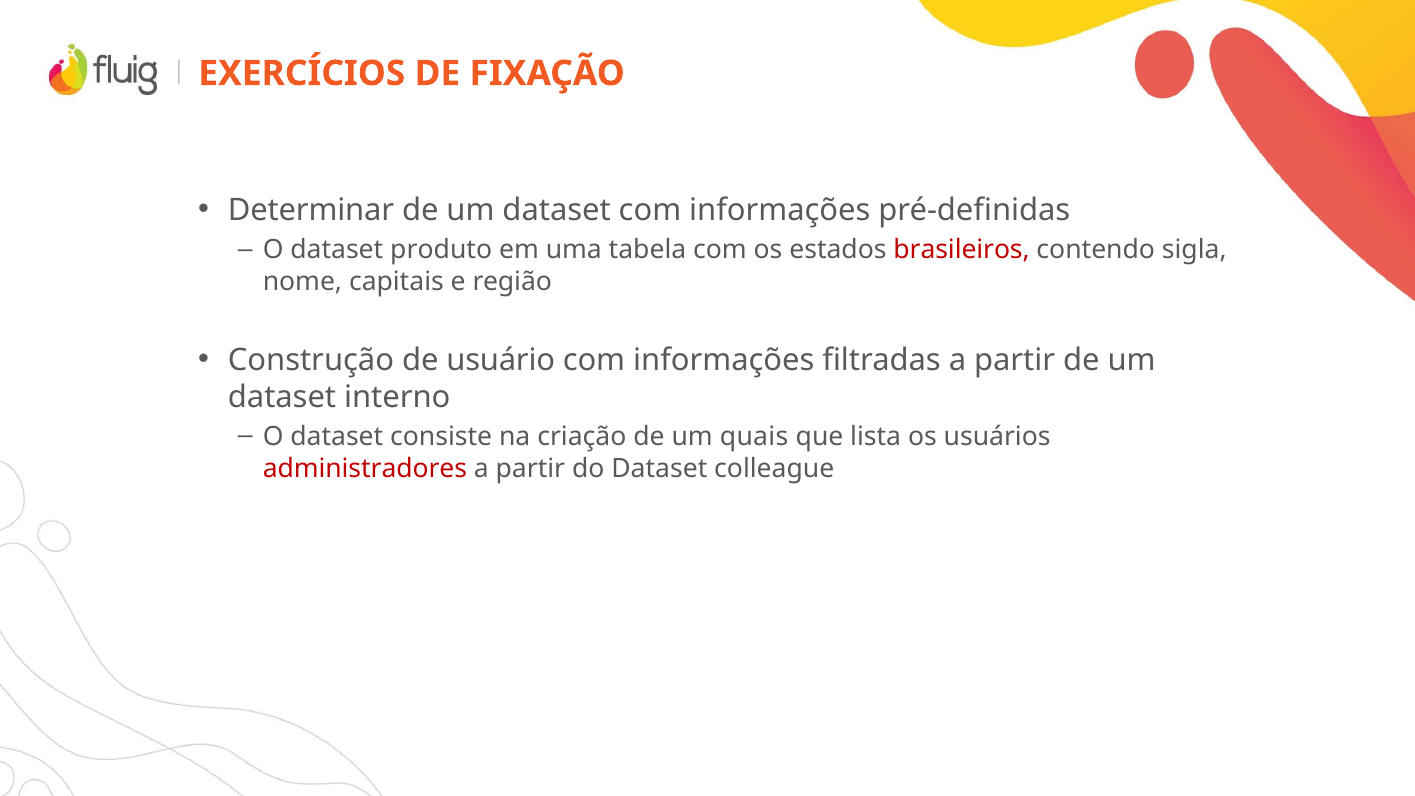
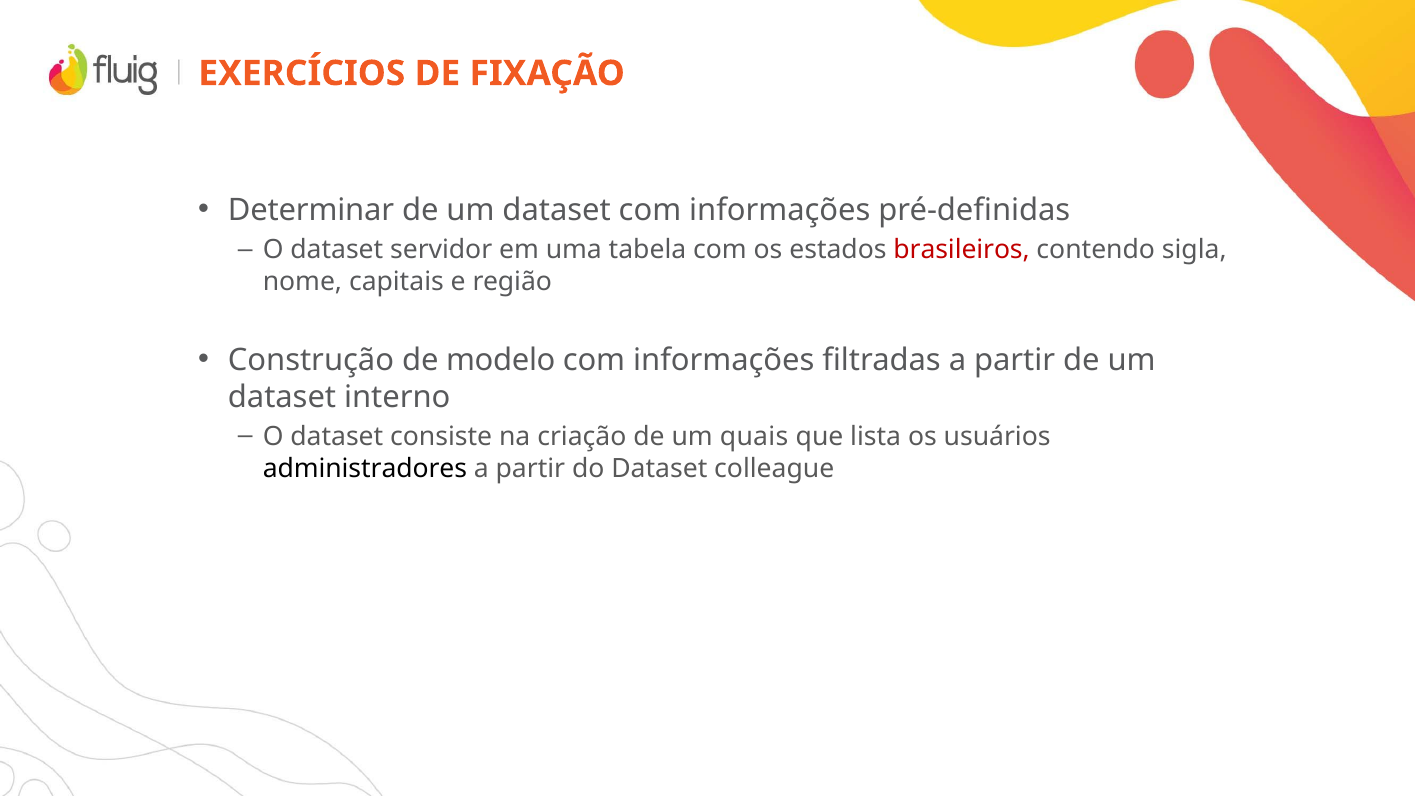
produto: produto -> servidor (441, 250)
usuário: usuário -> modelo (501, 360)
administradores colour: red -> black (365, 468)
